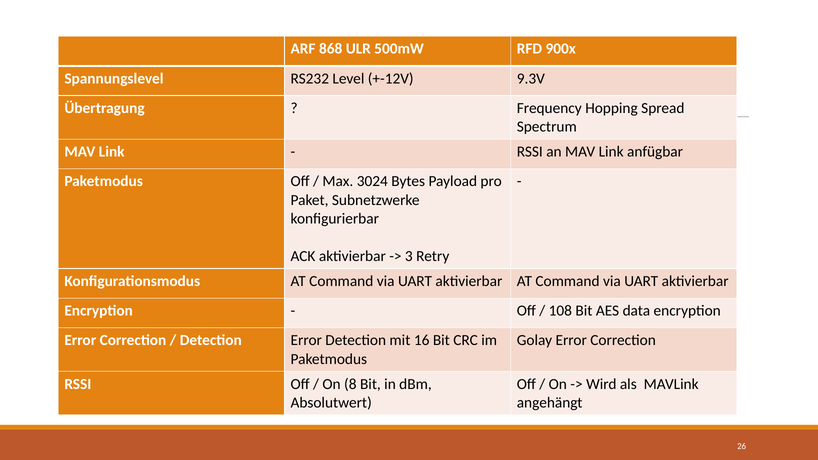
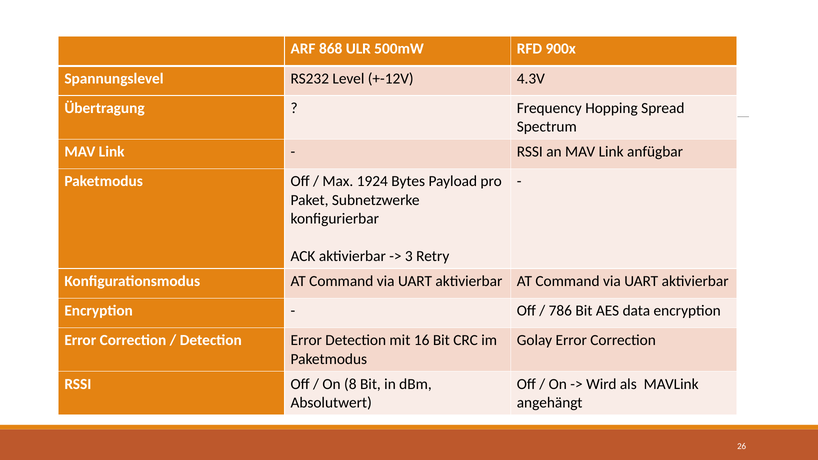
9.3V: 9.3V -> 4.3V (531, 79)
3024: 3024 -> 1924 (372, 181)
108: 108 -> 786 (560, 311)
